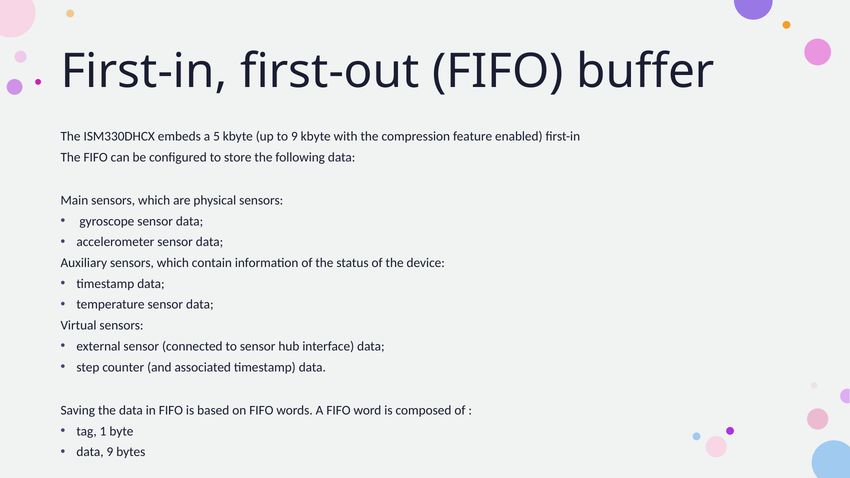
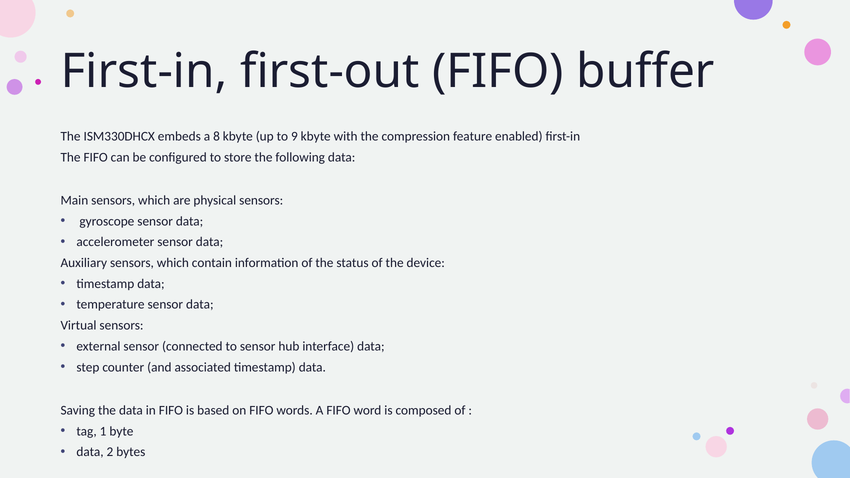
5: 5 -> 8 (216, 136)
data 9: 9 -> 2 (110, 452)
